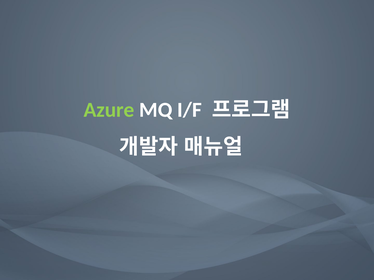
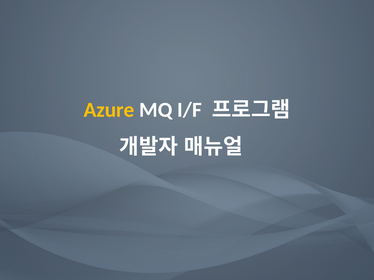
Azure colour: light green -> yellow (109, 110)
